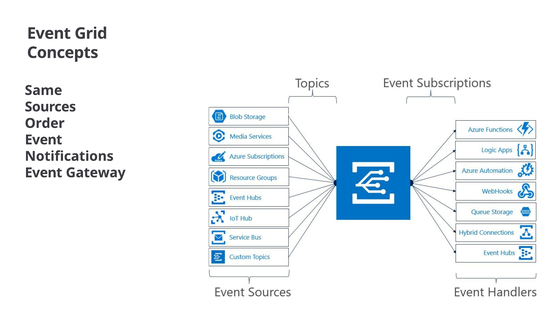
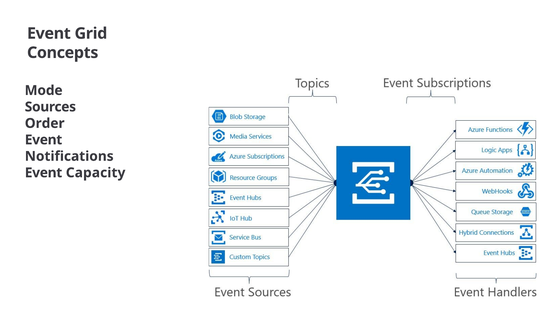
Same: Same -> Mode (44, 90)
Gateway: Gateway -> Capacity (96, 173)
